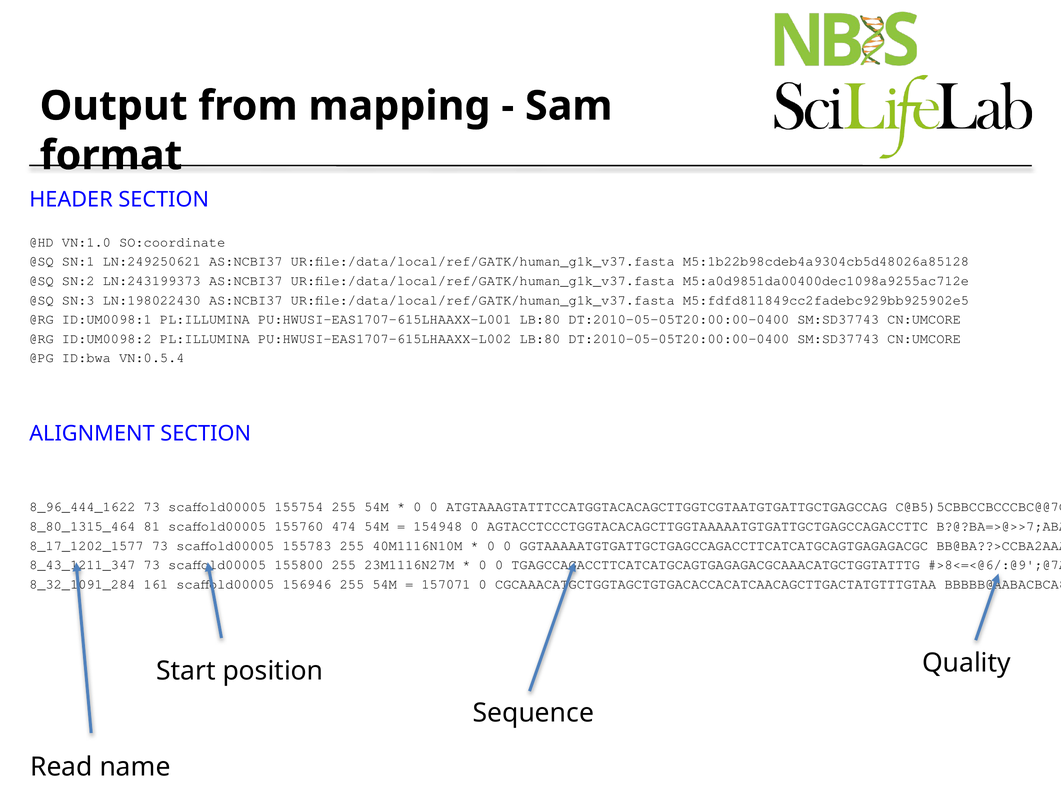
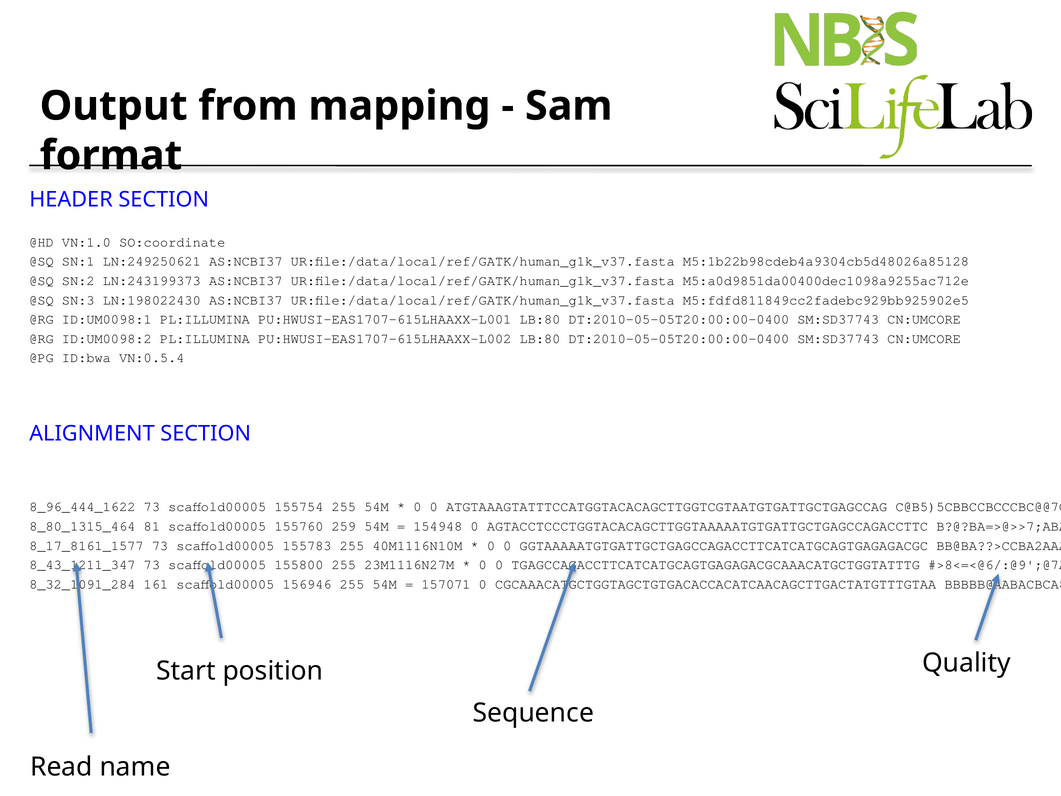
474: 474 -> 259 (344, 526)
8_17_1202_1577: 8_17_1202_1577 -> 8_17_8161_1577 (86, 545)
